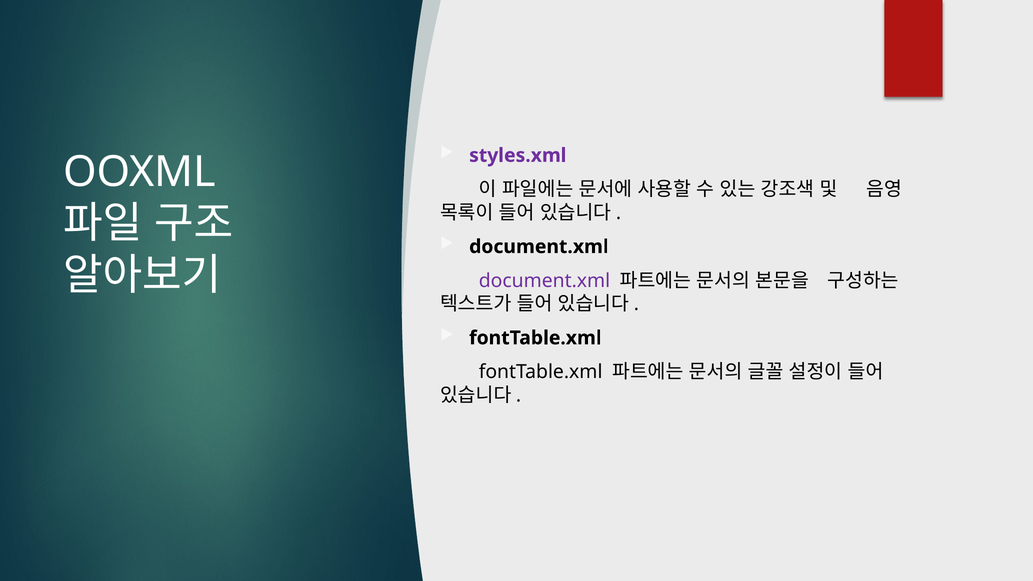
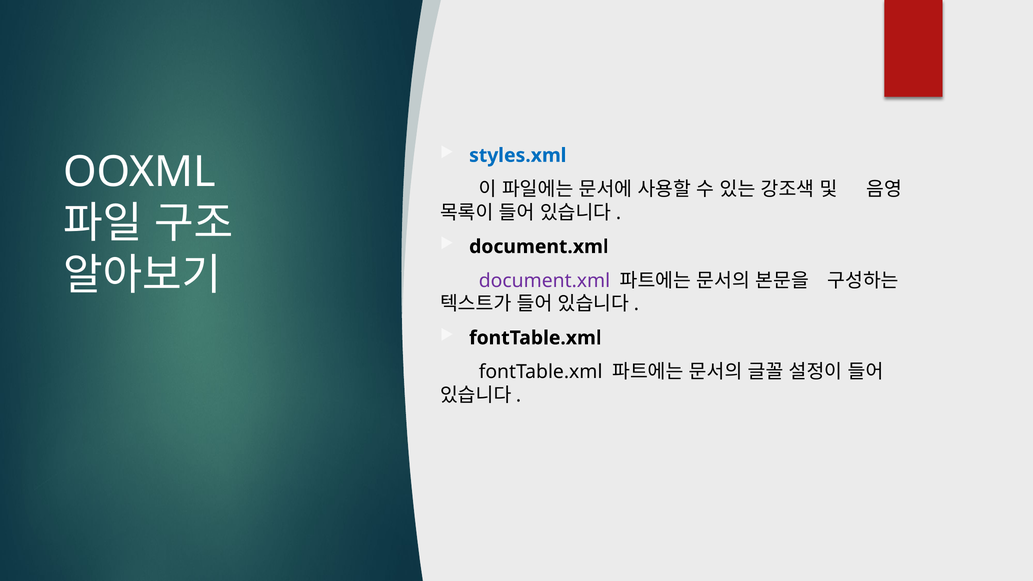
styles.xml colour: purple -> blue (518, 155)
